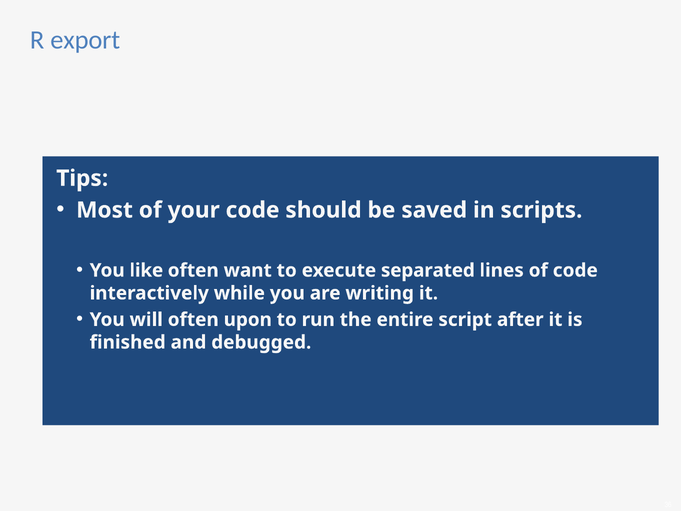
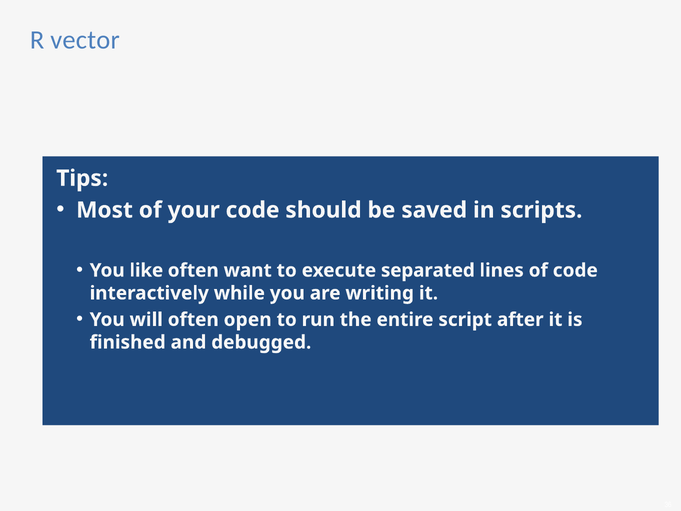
export: export -> vector (85, 40)
upon: upon -> open (248, 319)
